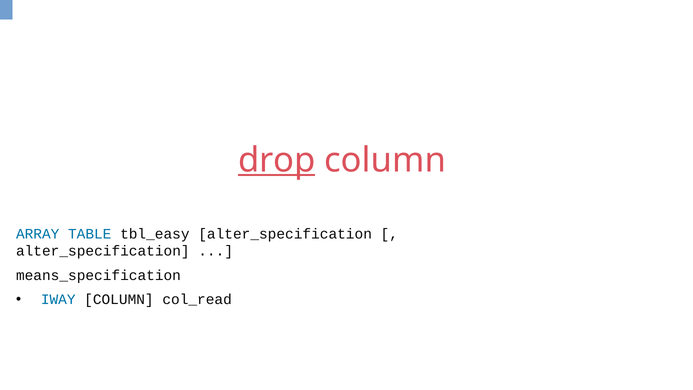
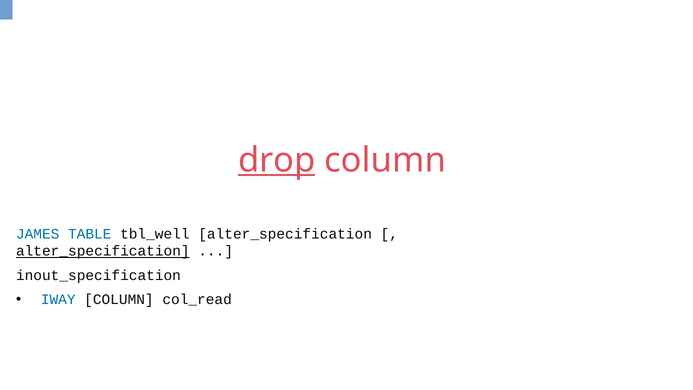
ARRAY: ARRAY -> JAMES (38, 234)
tbl_easy: tbl_easy -> tbl_well (155, 234)
alter_specification underline: none -> present (103, 251)
means_specification: means_specification -> inout_specification (98, 275)
